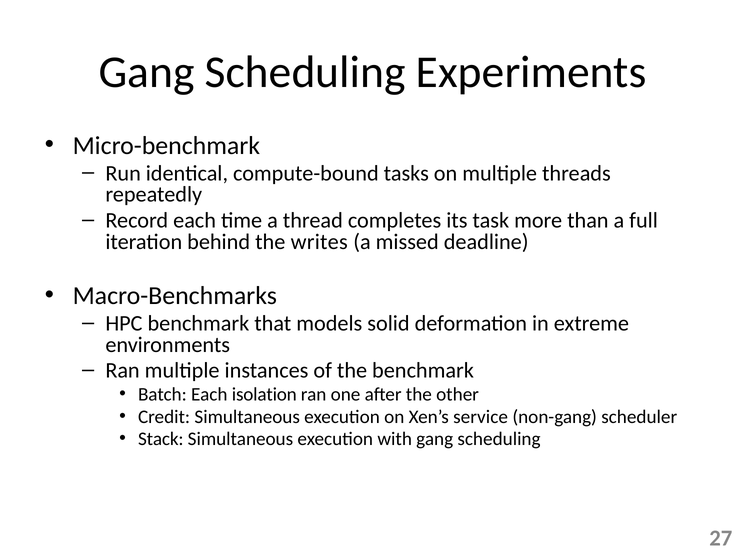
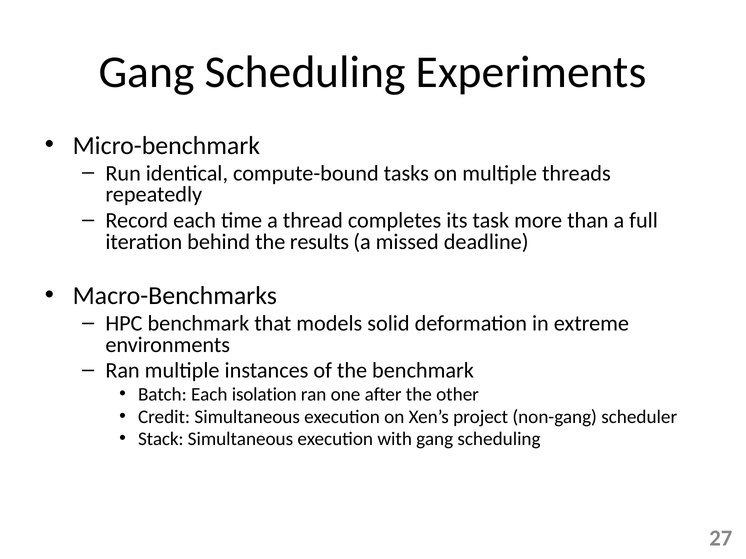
writes: writes -> results (319, 242)
service: service -> project (481, 417)
